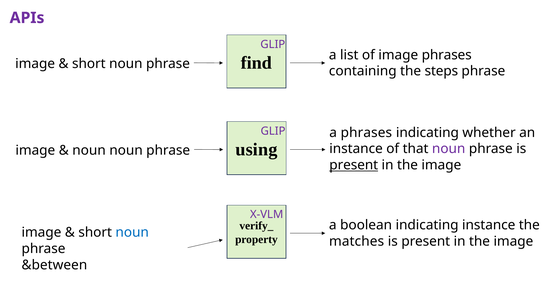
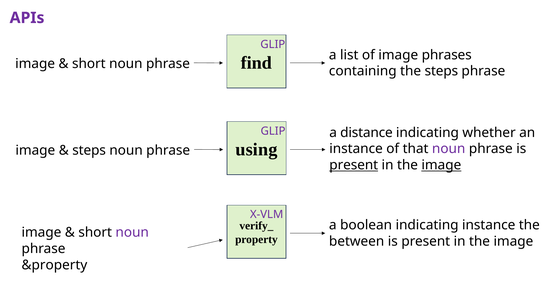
a phrases: phrases -> distance (366, 133)
noun: noun -> steps (89, 151)
image underline: none -> present (441, 165)
noun colour: blue -> purple (132, 233)
matches: matches -> between (357, 242)
&between: &between -> &property (54, 265)
